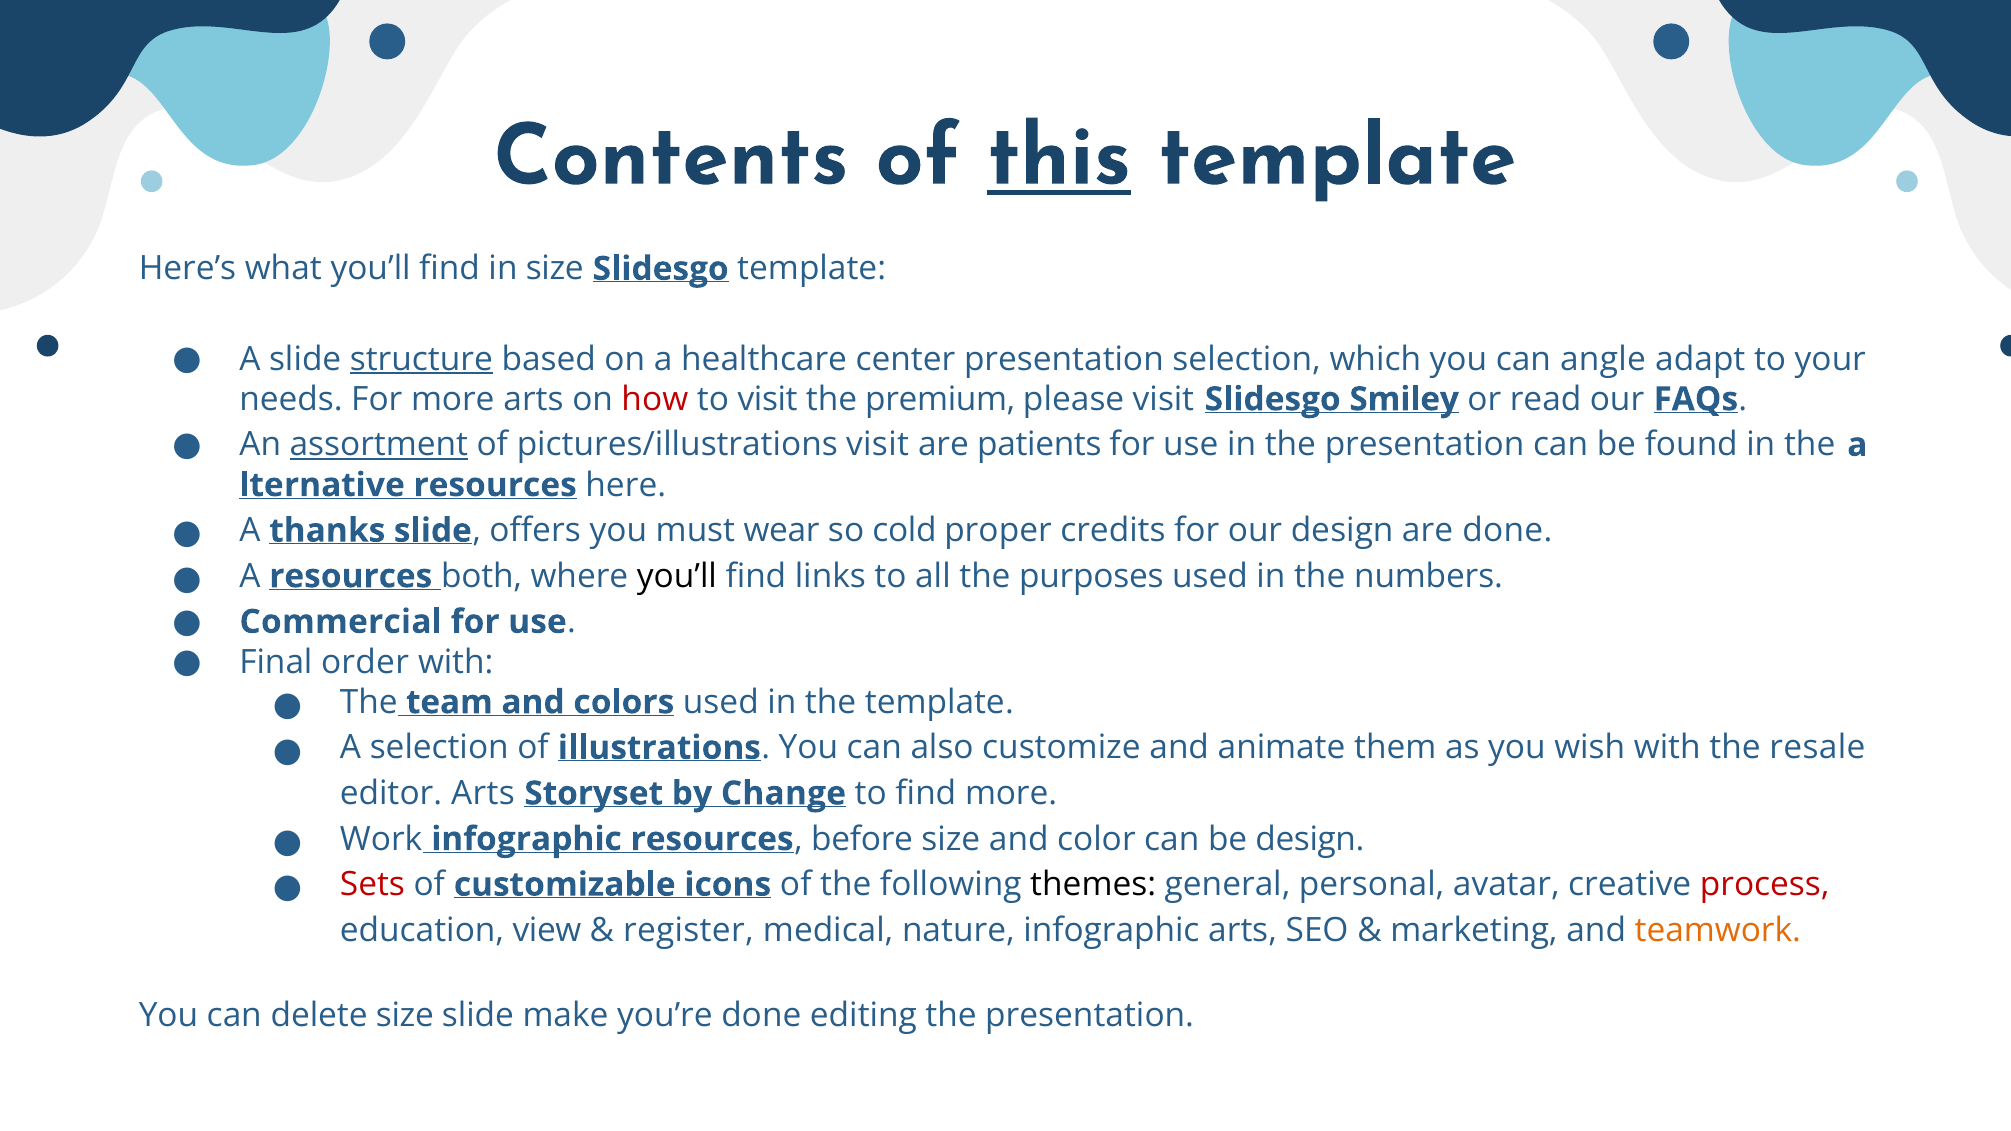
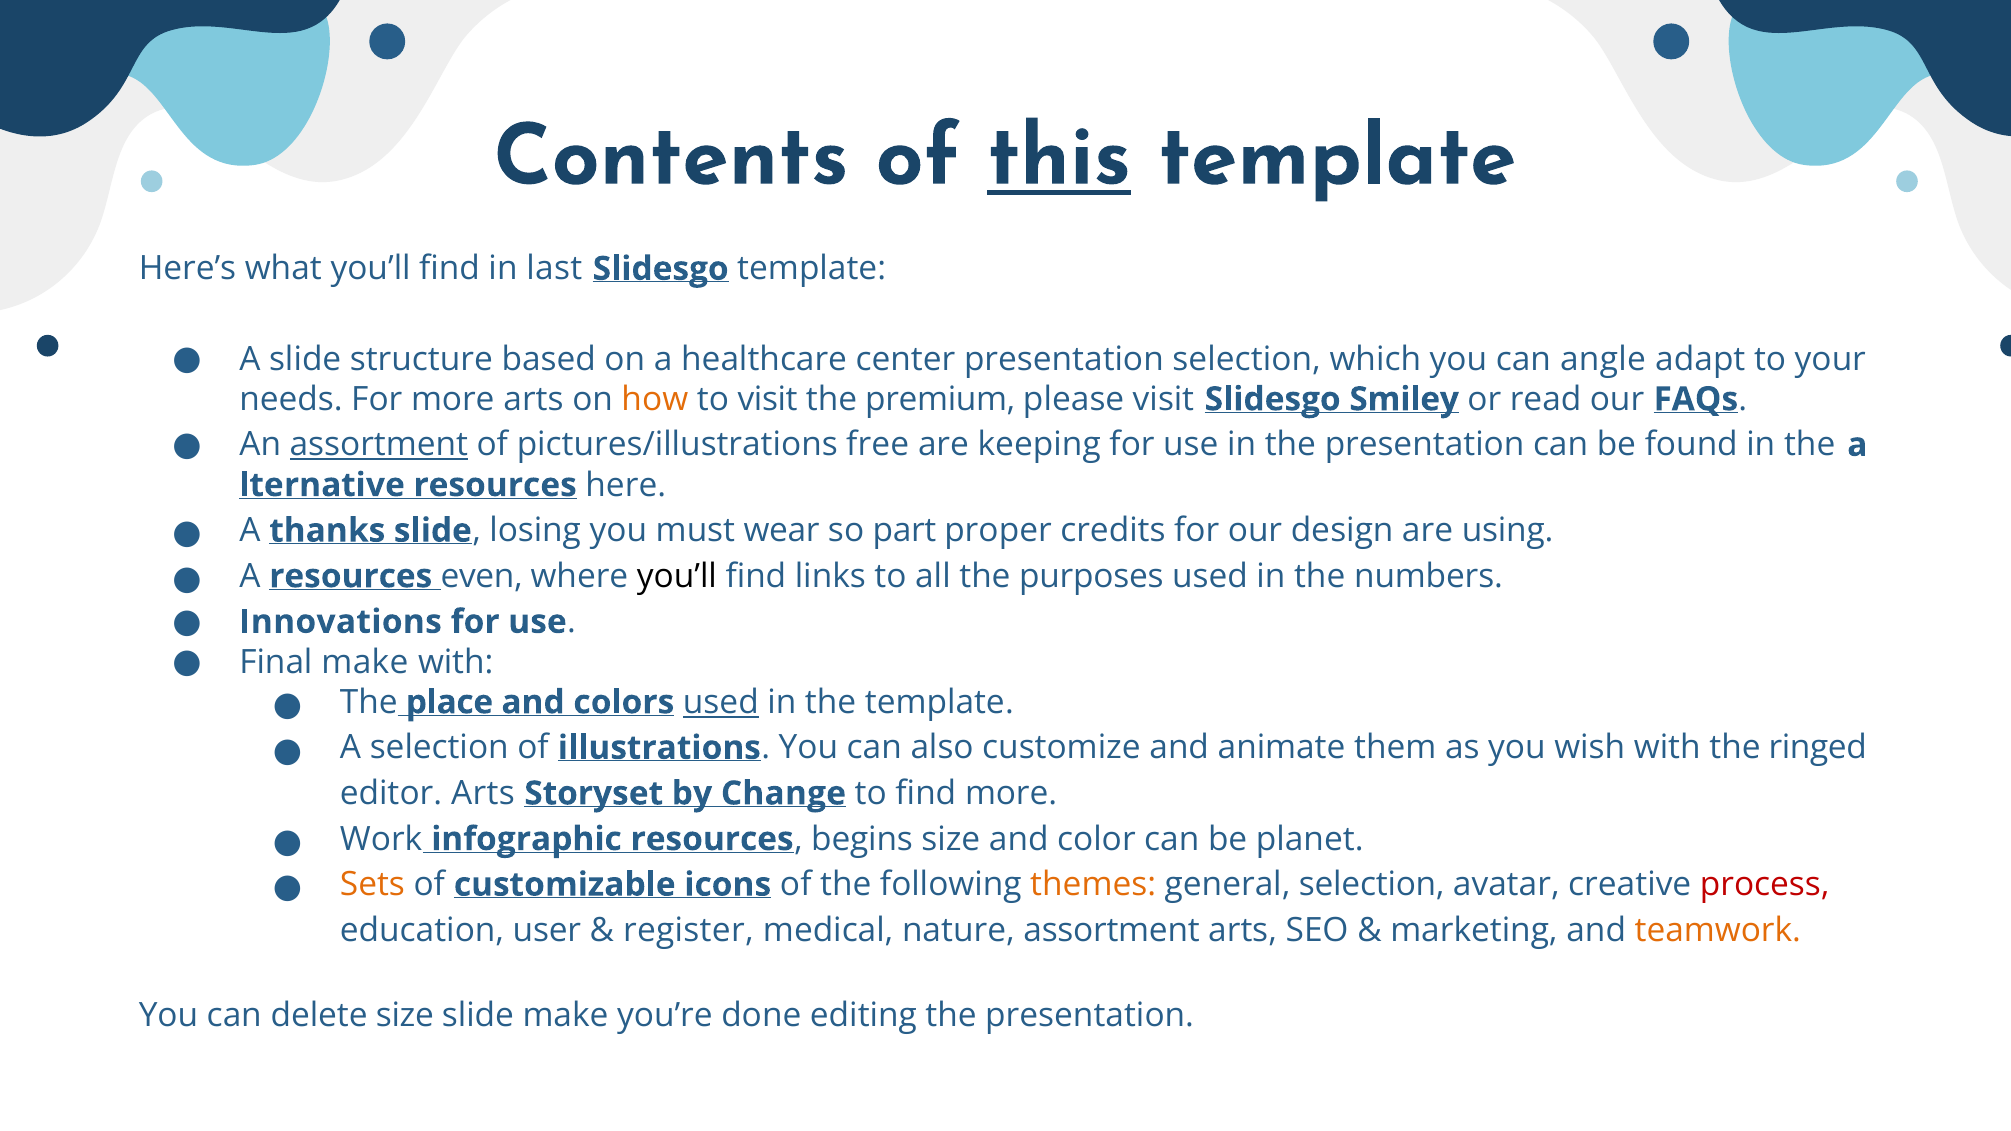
in size: size -> last (554, 269)
structure underline: present -> none (421, 359)
how colour: red -> orange (655, 399)
pictures/illustrations visit: visit -> free (878, 445)
patients: patients -> keeping (1039, 445)
offers: offers -> losing (535, 531)
cold: cold -> part (904, 531)
are done: done -> using (1508, 531)
both: both -> even (482, 576)
Commercial: Commercial -> Innovations (341, 622)
Final order: order -> make (365, 662)
team: team -> place (449, 702)
used underline: none -> present (721, 702)
resale: resale -> ringed (1818, 748)
before: before -> begins (862, 839)
be design: design -> planet (1310, 839)
Sets colour: red -> orange (372, 885)
themes colour: black -> orange (1093, 885)
general personal: personal -> selection (1372, 885)
view: view -> user (547, 930)
nature infographic: infographic -> assortment (1112, 930)
